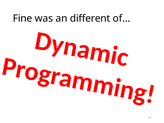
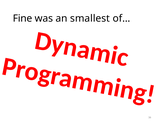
different: different -> smallest (90, 18)
